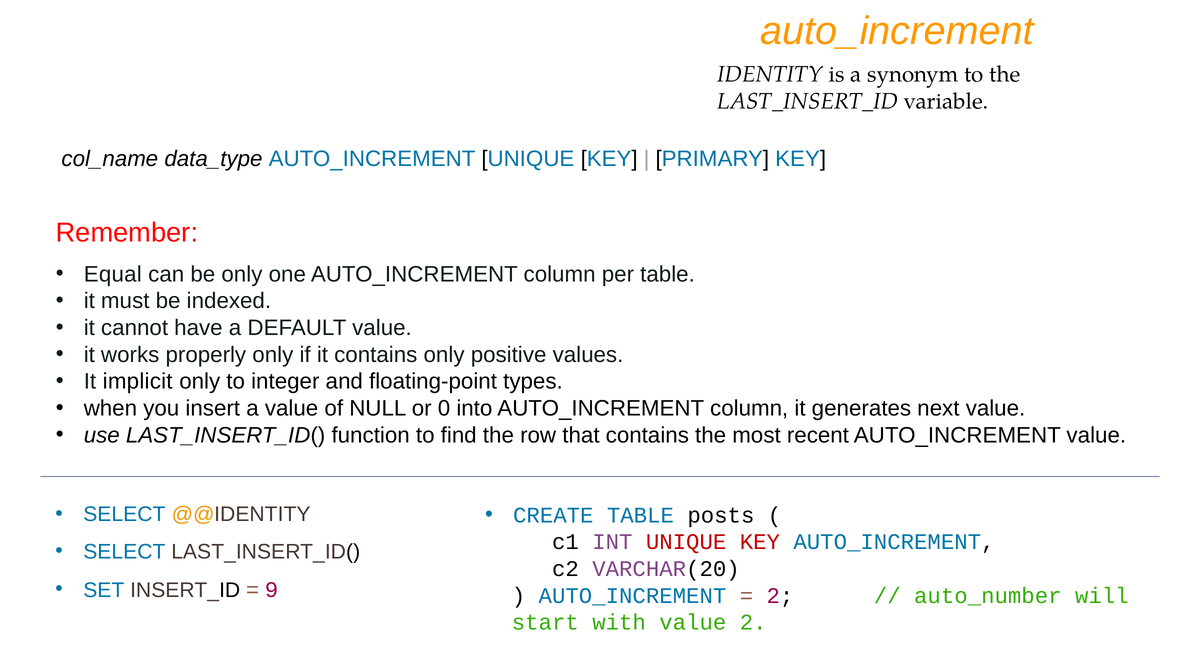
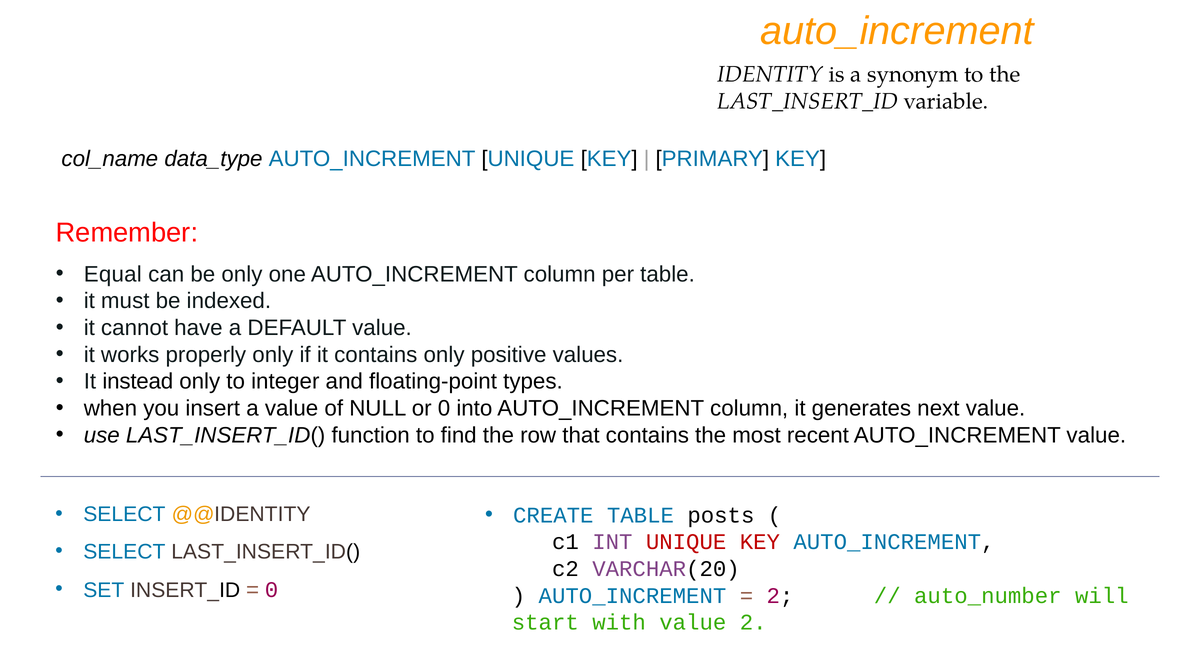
implicit: implicit -> instead (138, 381)
9: 9 -> 0 (272, 589)
